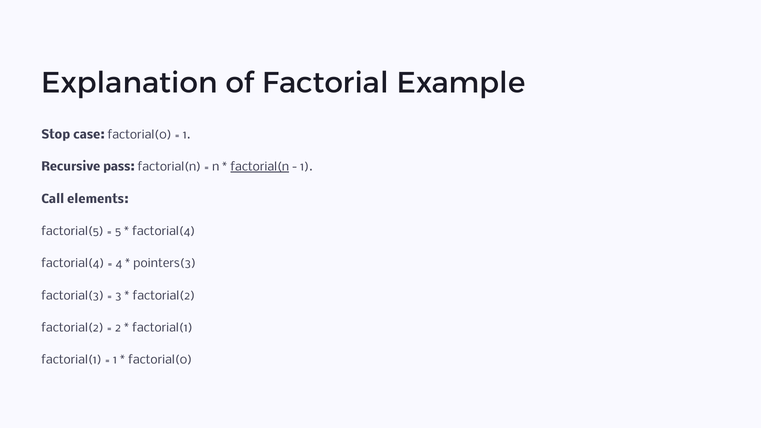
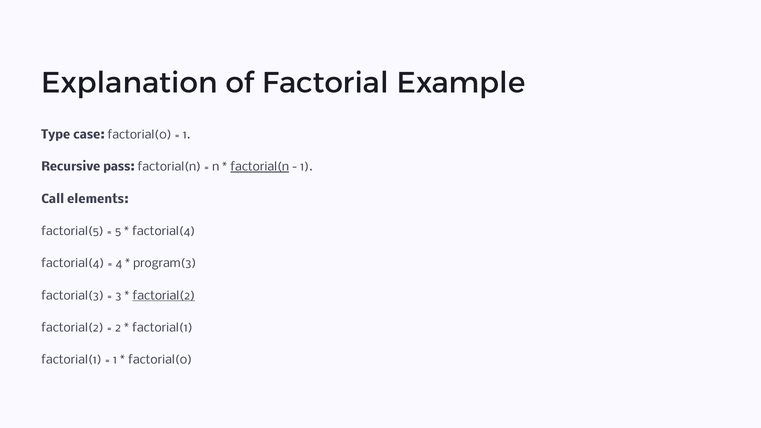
Stop: Stop -> Type (56, 135)
pointers(3: pointers(3 -> program(3 (165, 264)
factorial(2 underline: none -> present (164, 296)
